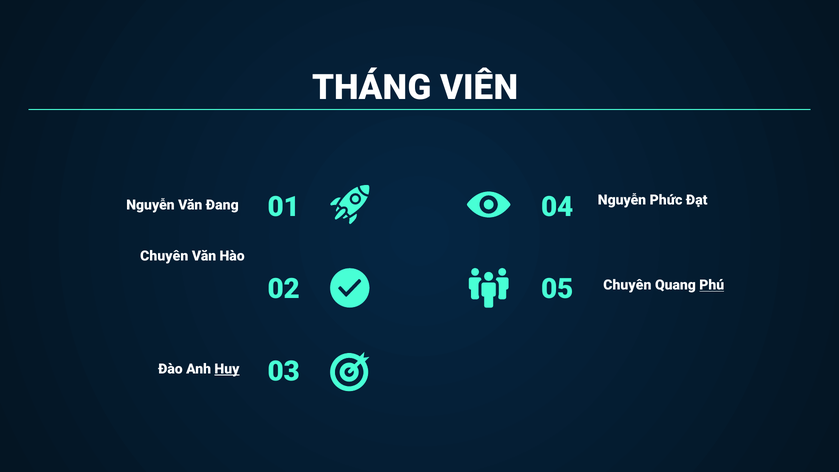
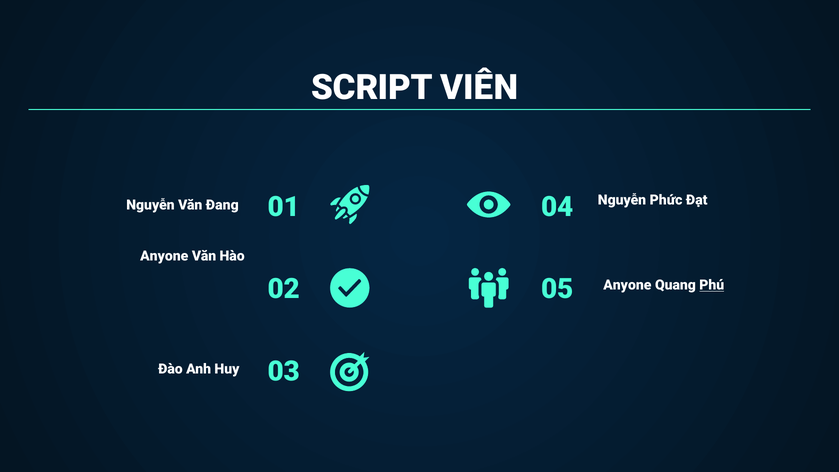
THÁNG: THÁNG -> SCRIPT (372, 88)
Chuyên: Chuyên -> Anyone (164, 256)
Chuyên: Chuyên -> Anyone (627, 285)
Huy underline: present -> none (227, 369)
